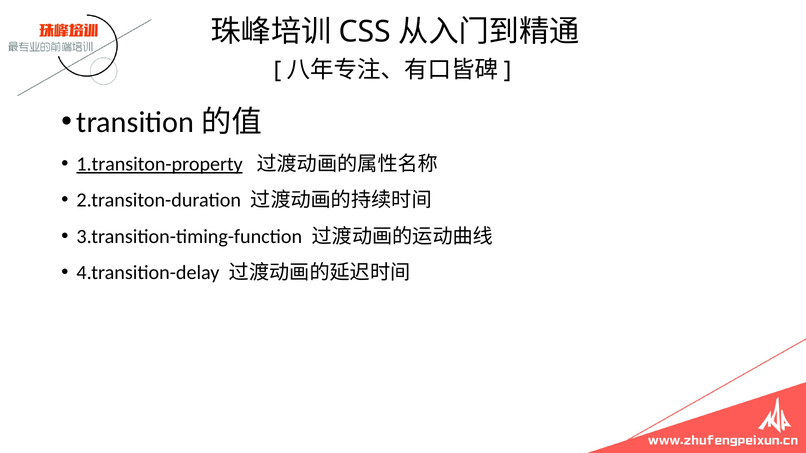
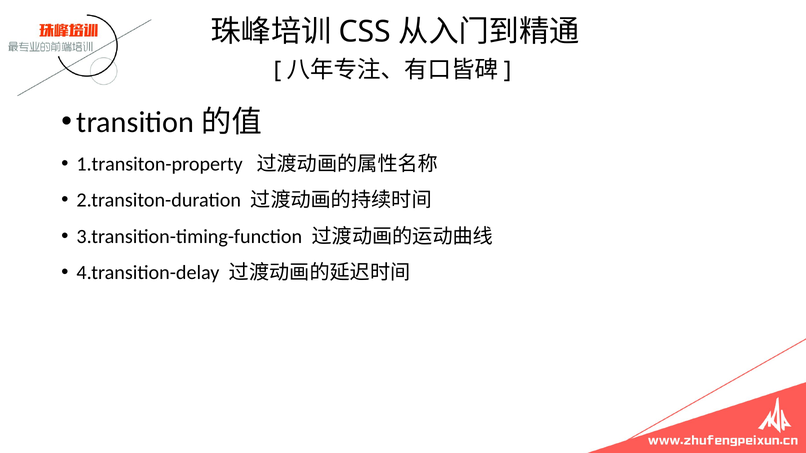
1.transiton-property underline: present -> none (160, 164)
